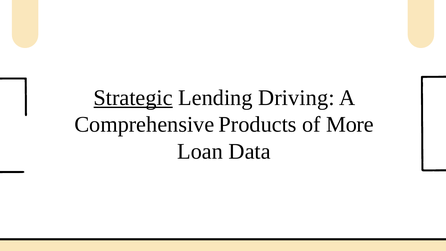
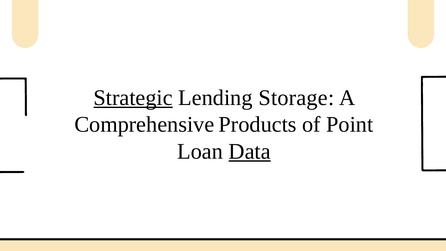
Driving: Driving -> Storage (296, 98)
More: More -> Point (350, 125)
Data underline: none -> present (250, 151)
